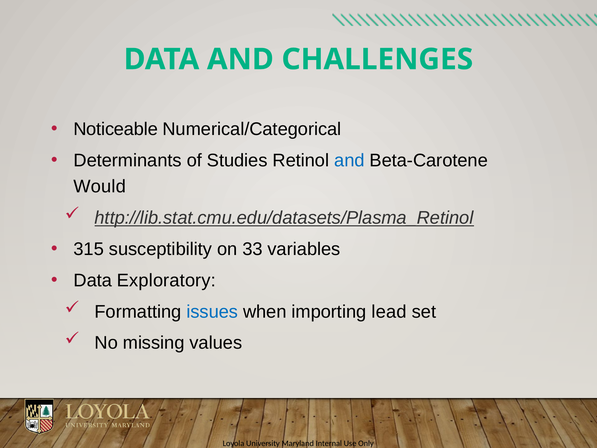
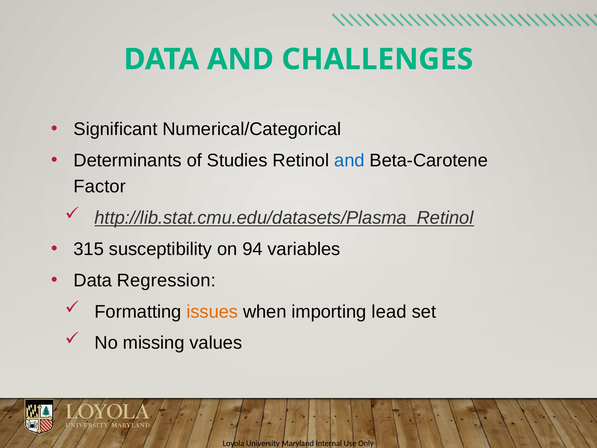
Noticeable: Noticeable -> Significant (116, 129)
Would: Would -> Factor (100, 187)
33: 33 -> 94 (252, 249)
Exploratory: Exploratory -> Regression (166, 280)
issues colour: blue -> orange (212, 311)
